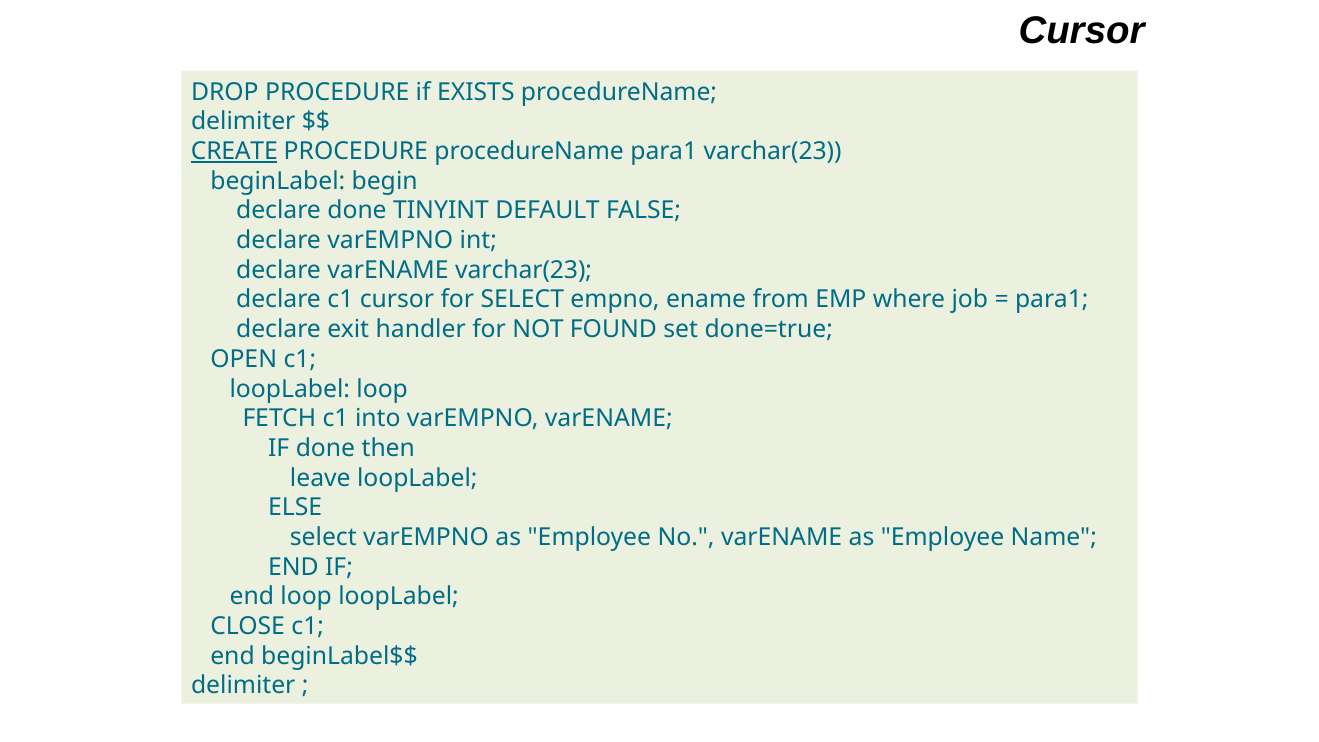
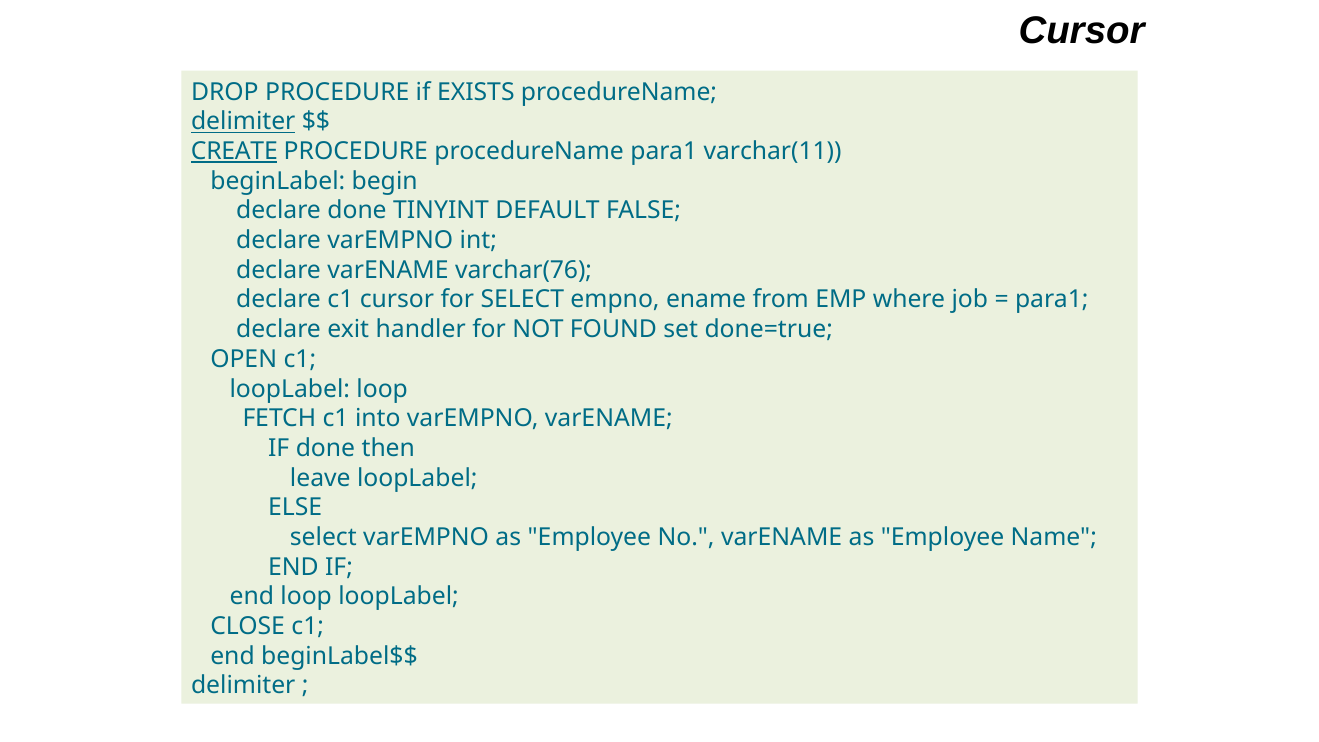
delimiter underline: none -> present (243, 122)
para1 varchar(23: varchar(23 -> varchar(11 (773, 151)
varENAME varchar(23: varchar(23 -> varchar(76 (524, 270)
